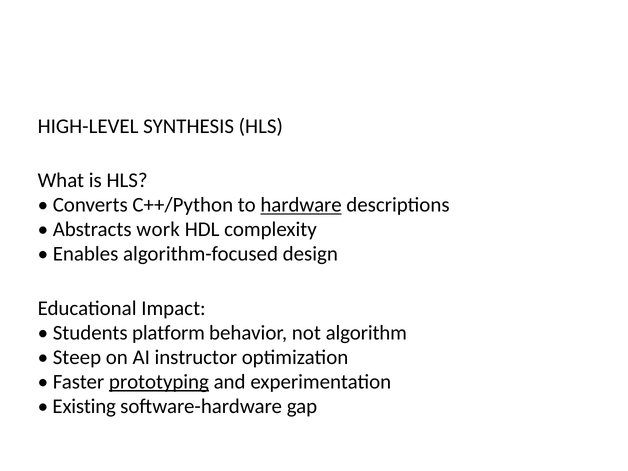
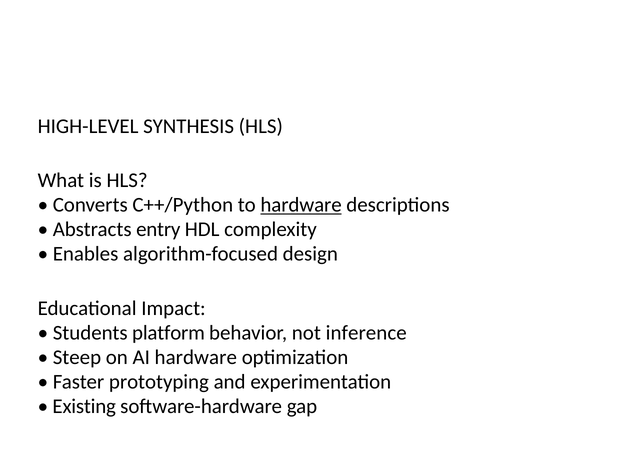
work: work -> entry (158, 229)
algorithm: algorithm -> inference (366, 333)
AI instructor: instructor -> hardware (196, 357)
prototyping underline: present -> none (159, 382)
